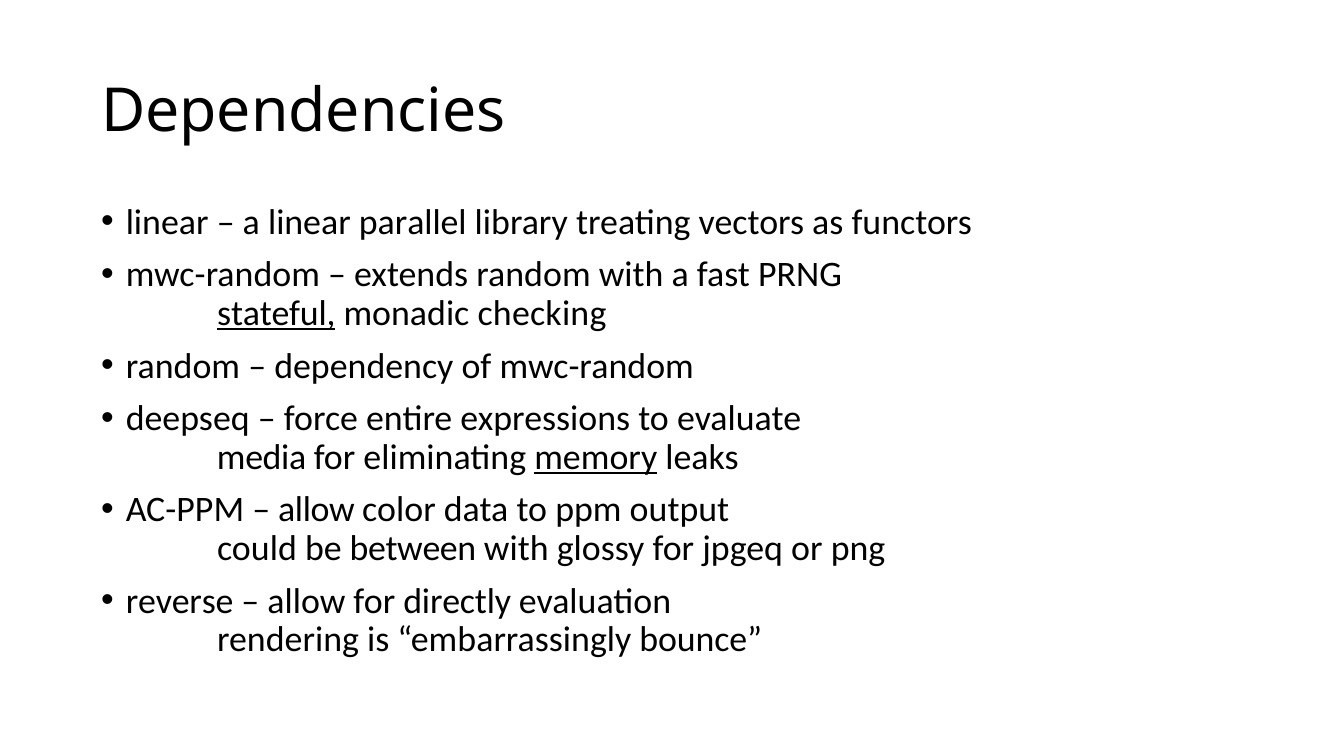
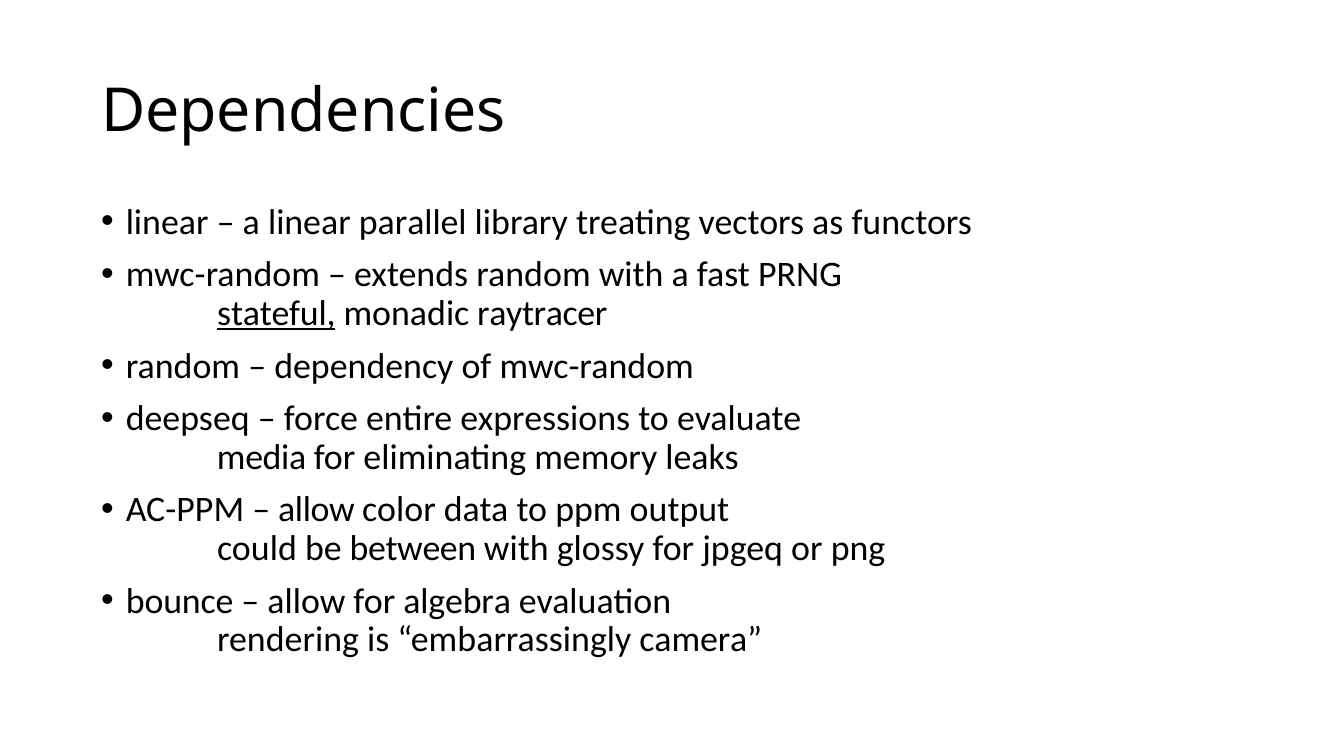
checking: checking -> raytracer (542, 314)
memory underline: present -> none (596, 458)
reverse: reverse -> bounce (180, 601)
directly: directly -> algebra (457, 601)
bounce: bounce -> camera (701, 640)
